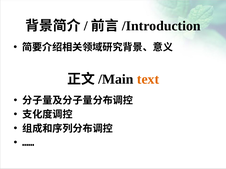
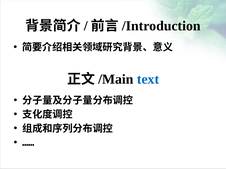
text colour: orange -> blue (148, 79)
